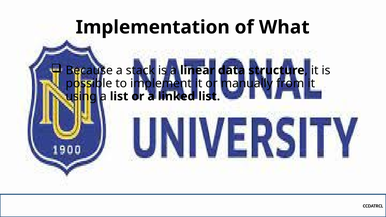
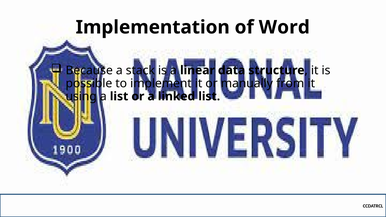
What: What -> Word (284, 27)
